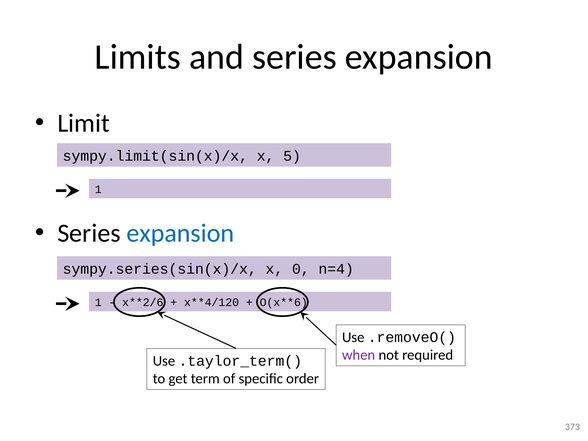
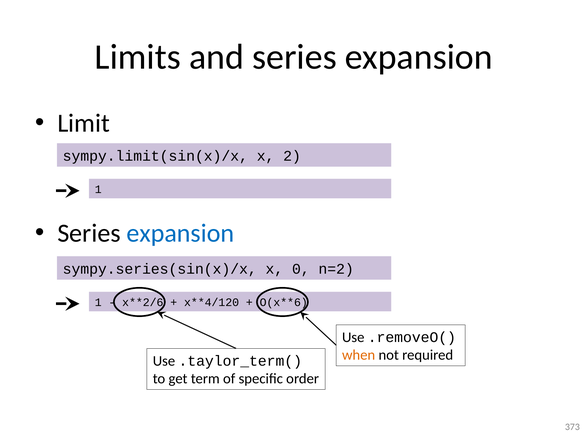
5: 5 -> 2 (292, 156)
n=4: n=4 -> n=2 (336, 269)
when colour: purple -> orange (359, 355)
